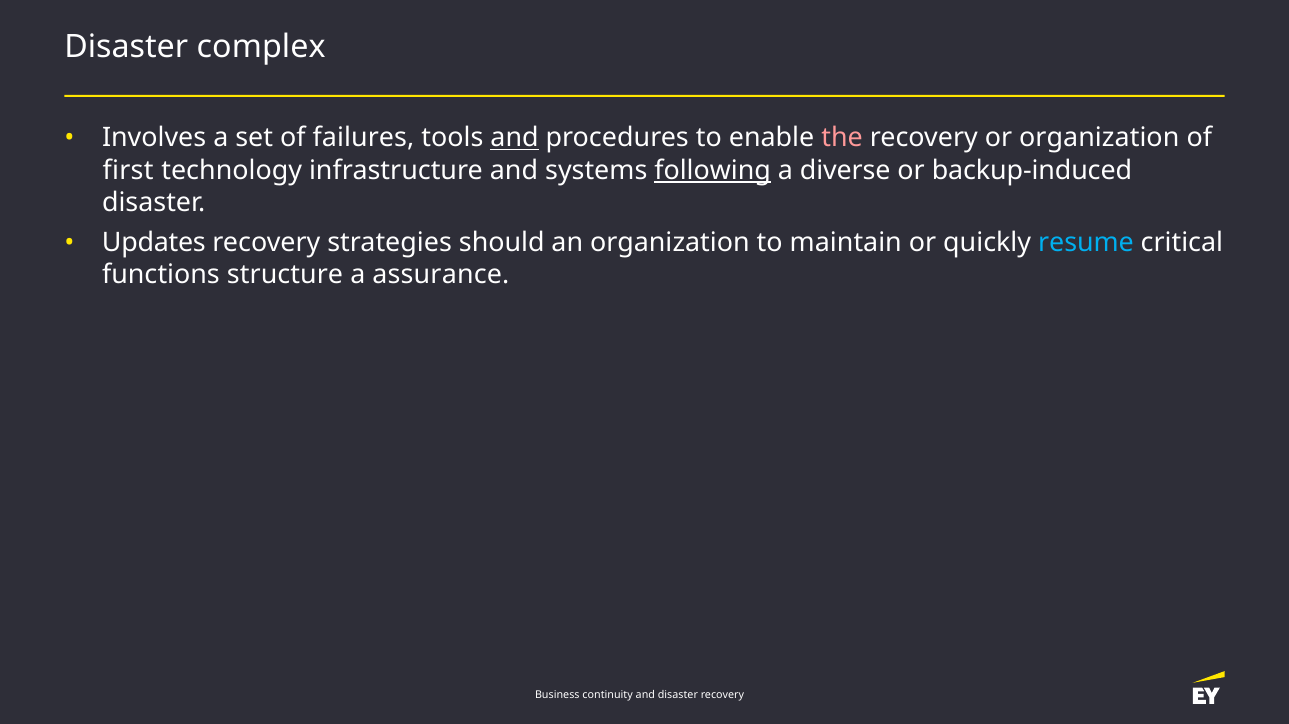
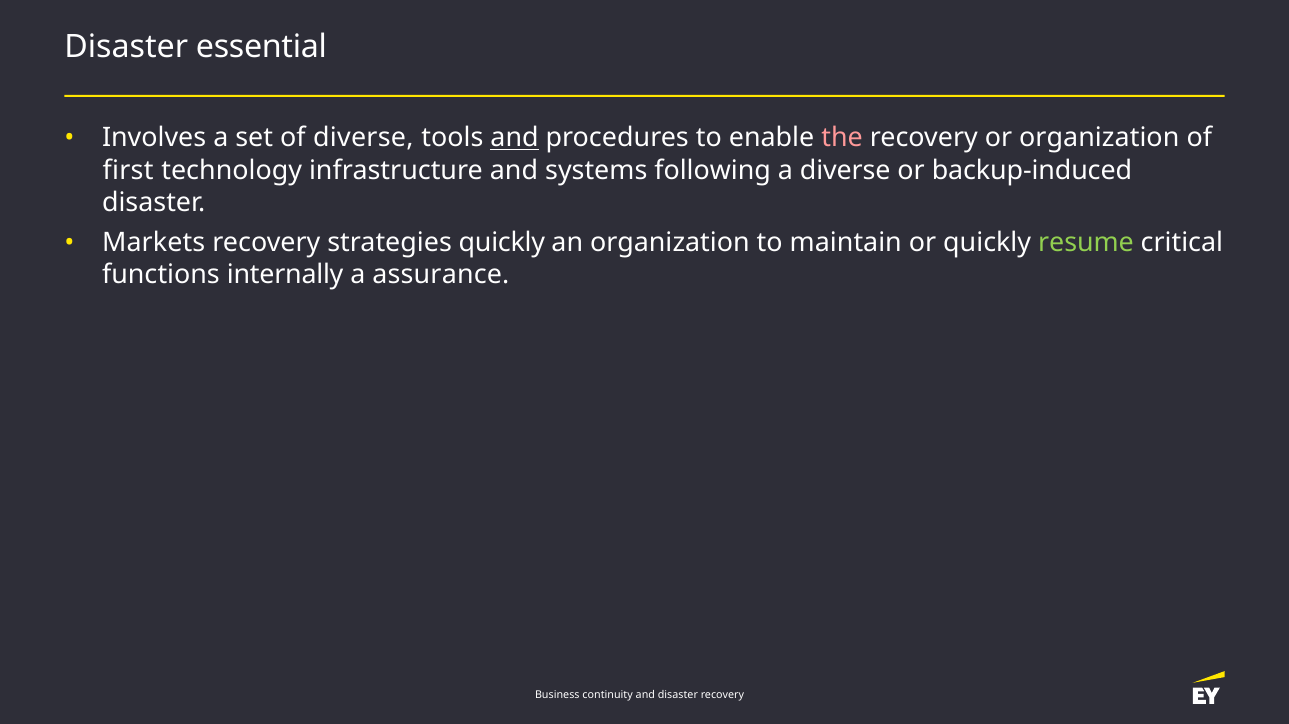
complex: complex -> essential (261, 47)
of failures: failures -> diverse (363, 138)
following underline: present -> none (713, 170)
Updates: Updates -> Markets (154, 243)
strategies should: should -> quickly (502, 243)
resume colour: light blue -> light green (1086, 243)
structure: structure -> internally (285, 275)
